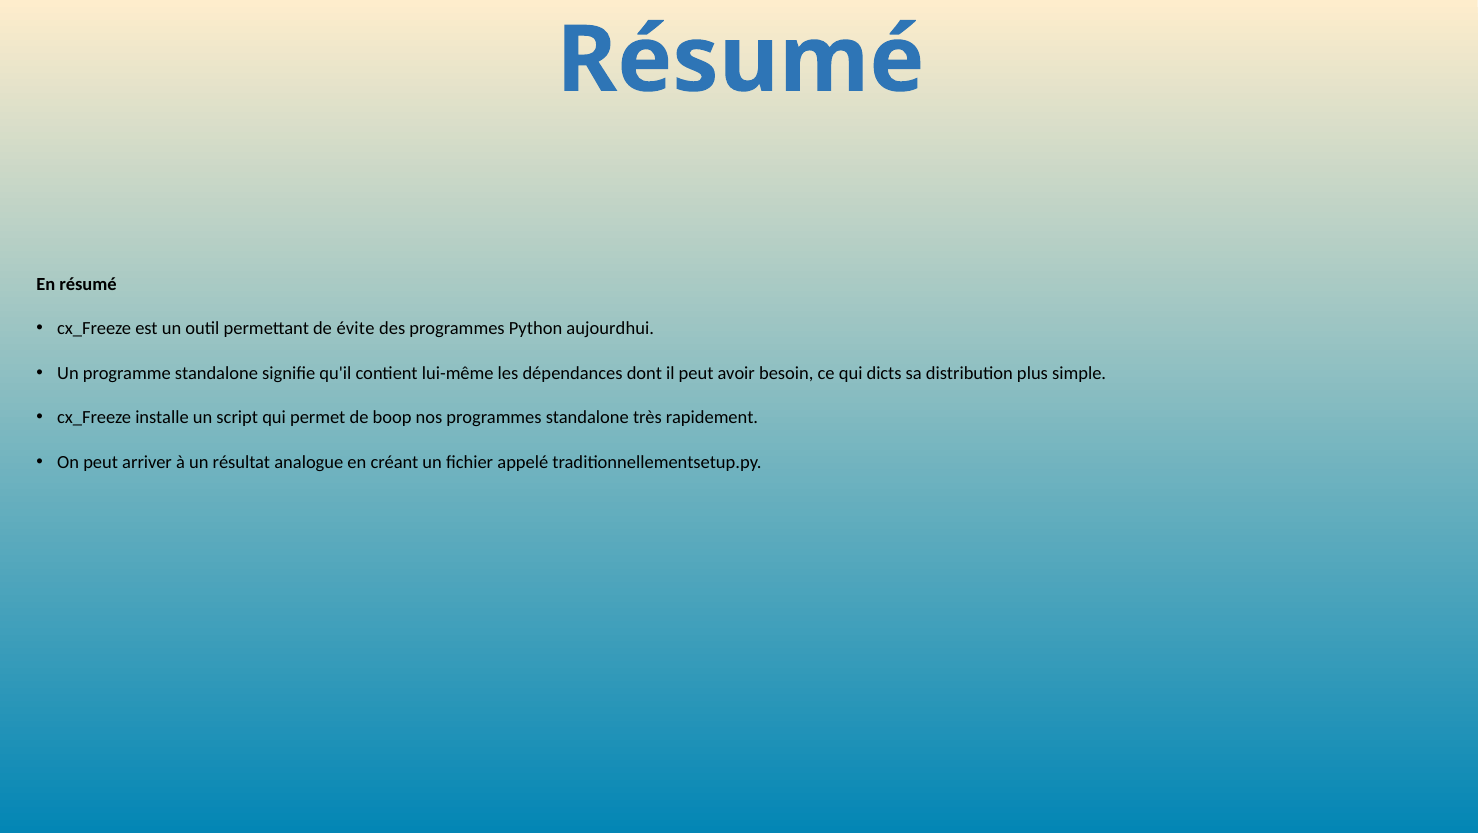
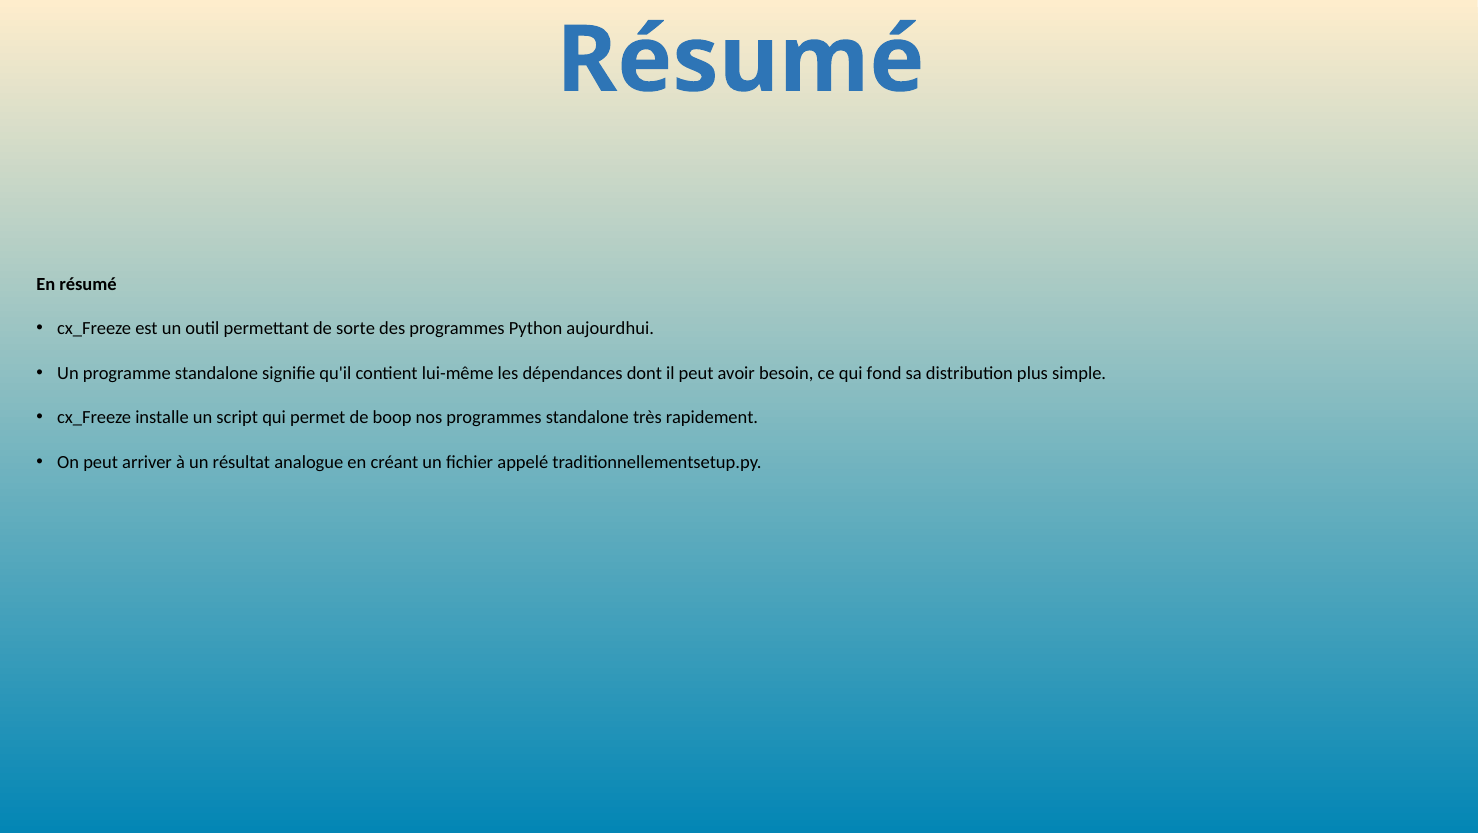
évite: évite -> sorte (356, 329)
dicts: dicts -> fond (884, 373)
